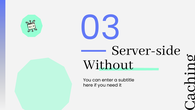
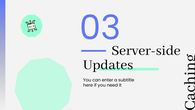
Without: Without -> Updates (108, 64)
